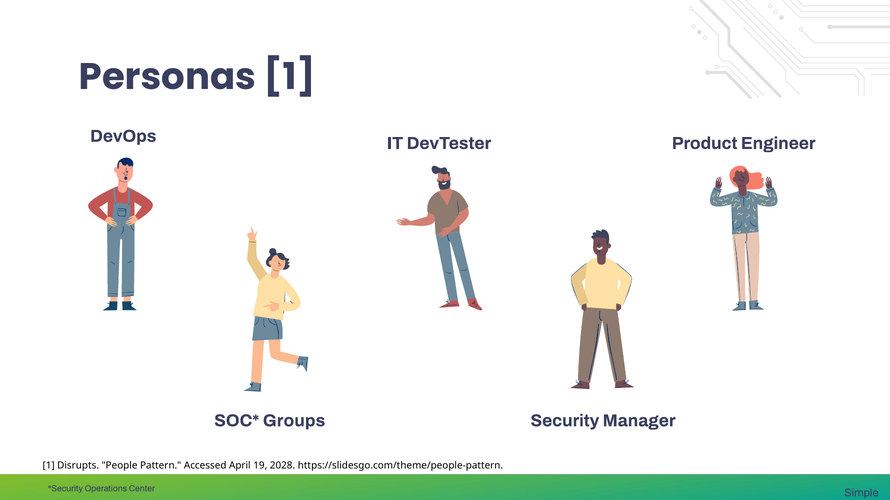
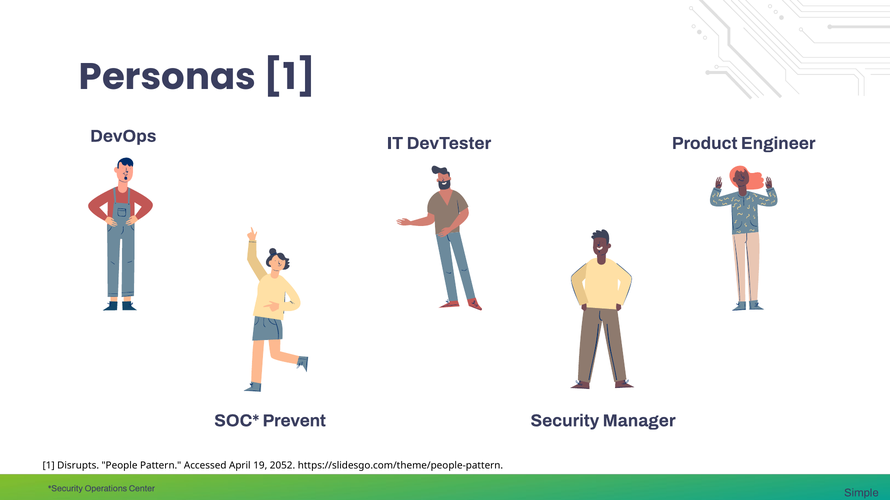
Groups: Groups -> Prevent (294, 421)
2028: 2028 -> 2052 (283, 466)
